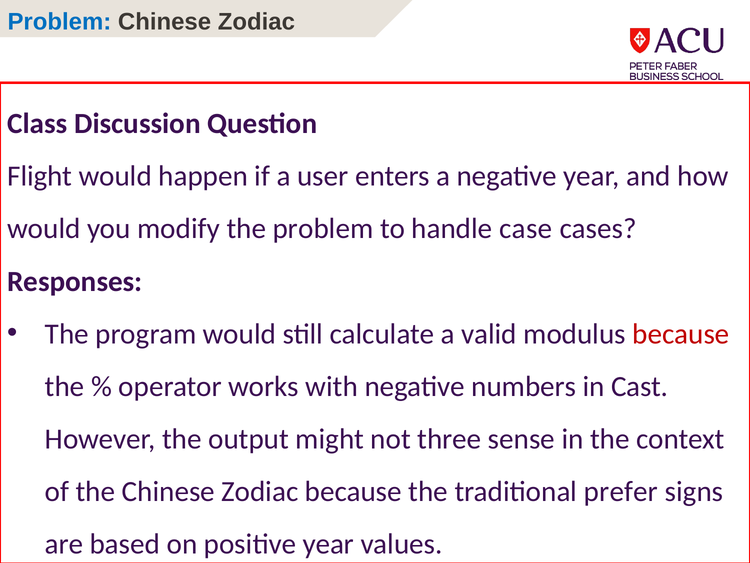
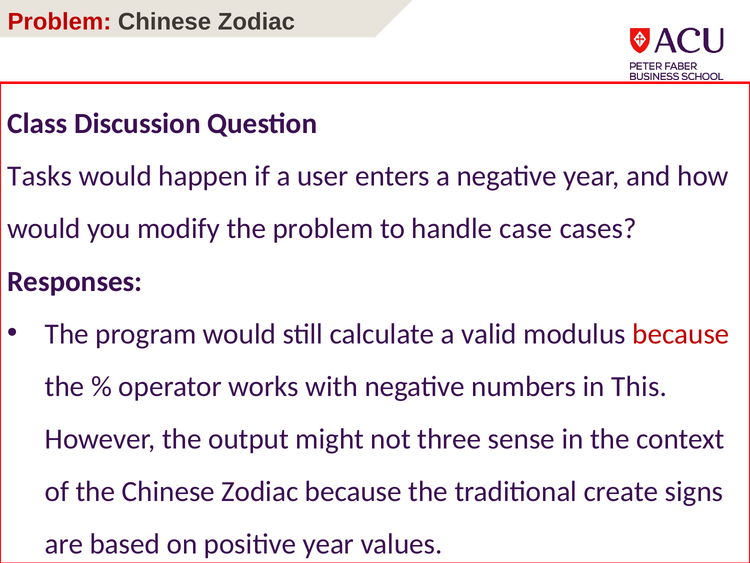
Problem colour: blue -> red (59, 22)
Flight: Flight -> Tasks (40, 176)
Cast: Cast -> This (639, 386)
prefer: prefer -> create (621, 491)
